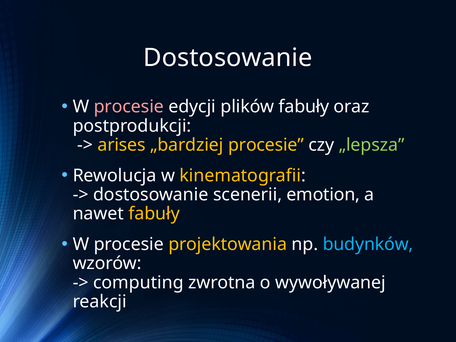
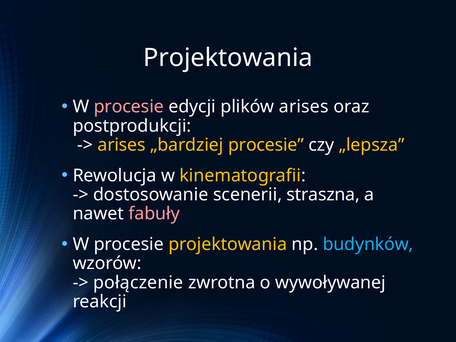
Dostosowanie: Dostosowanie -> Projektowania (228, 58)
plików fabuły: fabuły -> arises (304, 107)
„lepsza colour: light green -> yellow (372, 145)
emotion: emotion -> straszna (323, 195)
fabuły colour: yellow -> pink (154, 214)
computing: computing -> połączenie (138, 282)
